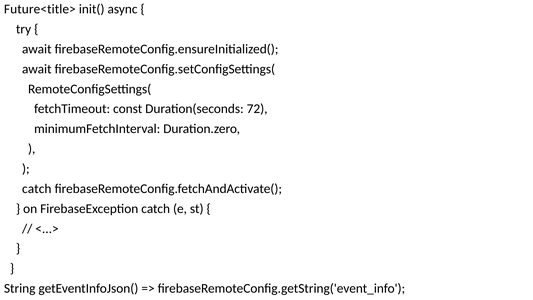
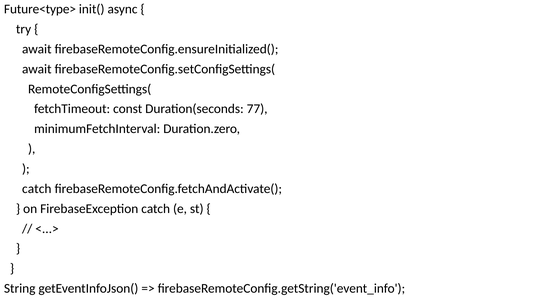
Future<title>: Future<title> -> Future<type> (40, 9)
72: 72 -> 77 (257, 109)
